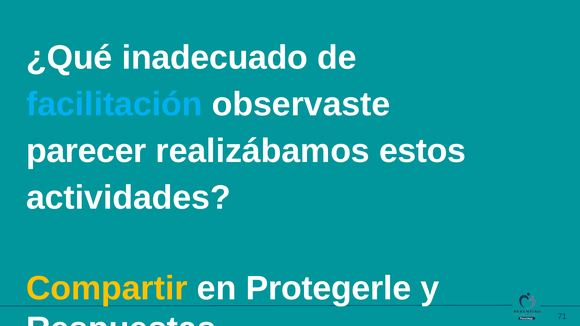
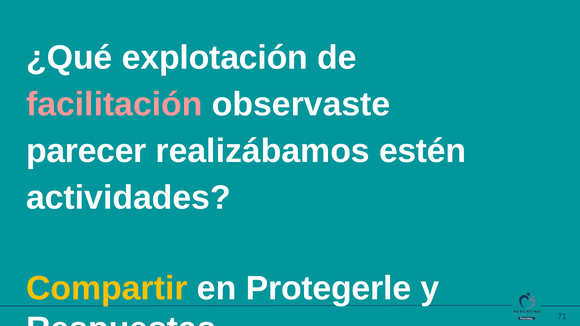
inadecuado: inadecuado -> explotación (215, 58)
facilitación colour: light blue -> pink (114, 104)
estos: estos -> estén (423, 151)
